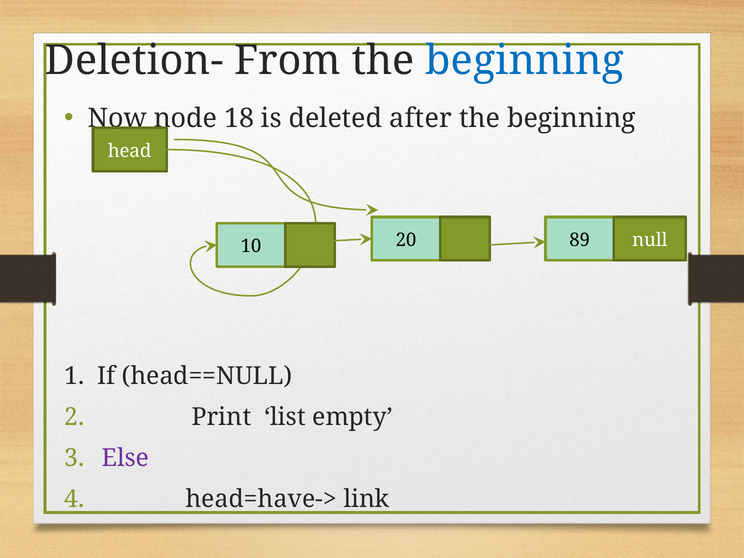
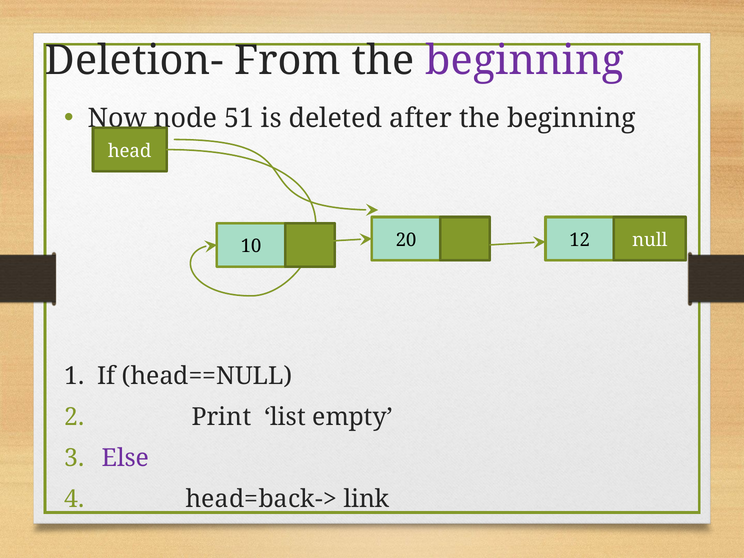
beginning colour: blue -> purple (525, 61)
18: 18 -> 51 (239, 118)
89: 89 -> 12 (580, 240)
head=have->: head=have-> -> head=back-> (261, 499)
